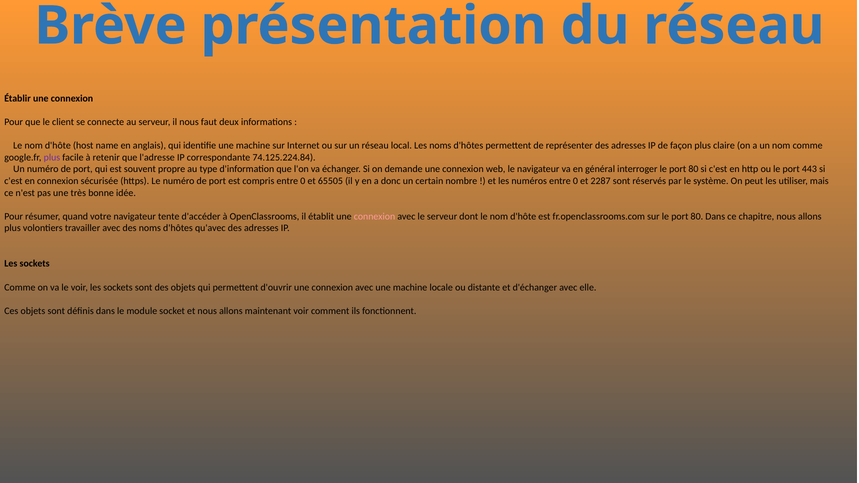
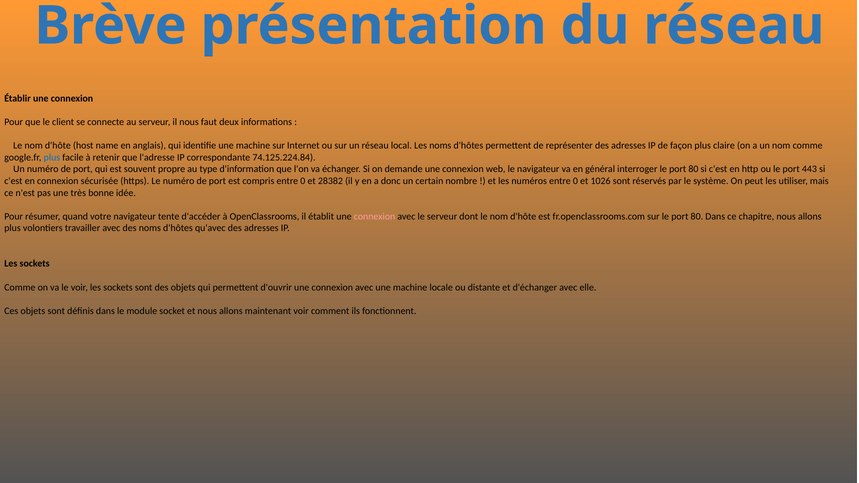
plus colour: purple -> blue (52, 157)
65505: 65505 -> 28382 (330, 181)
2287: 2287 -> 1026 (601, 181)
